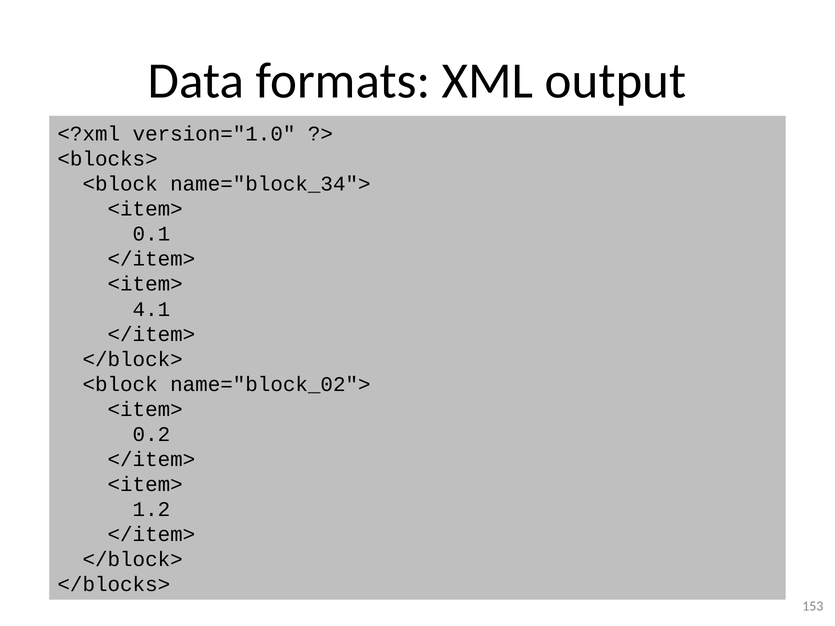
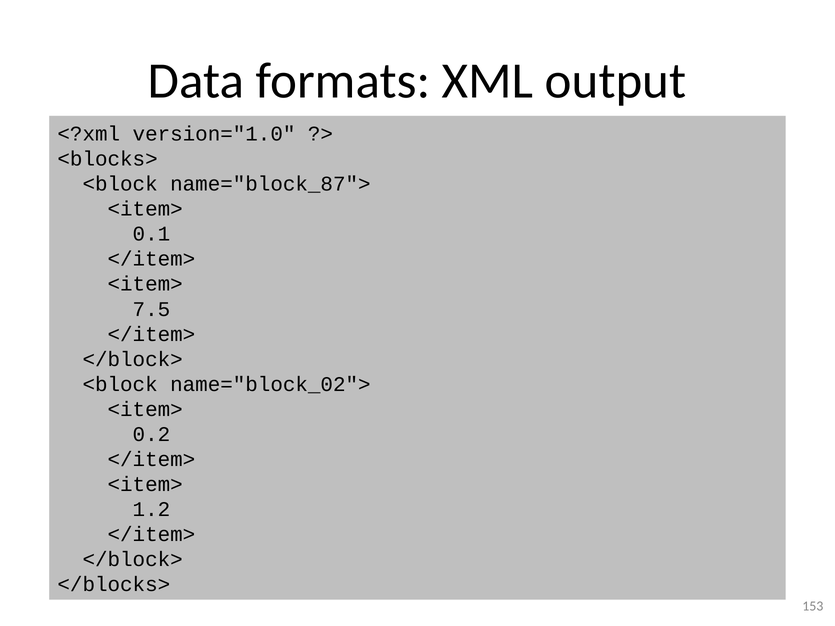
name="block_34">: name="block_34"> -> name="block_87"> (270, 184)
4.1: 4.1 -> 7.5 (151, 309)
